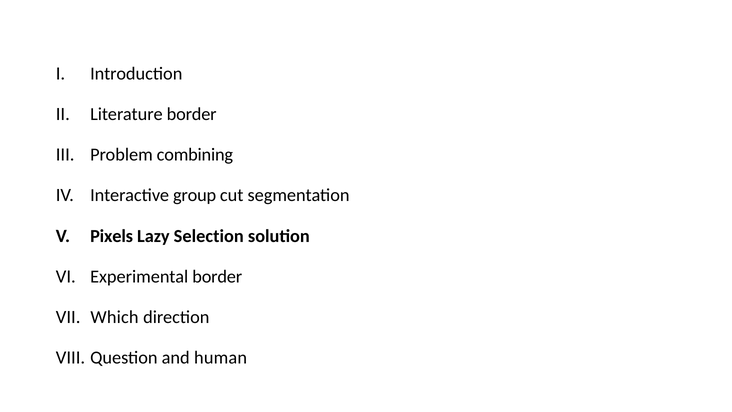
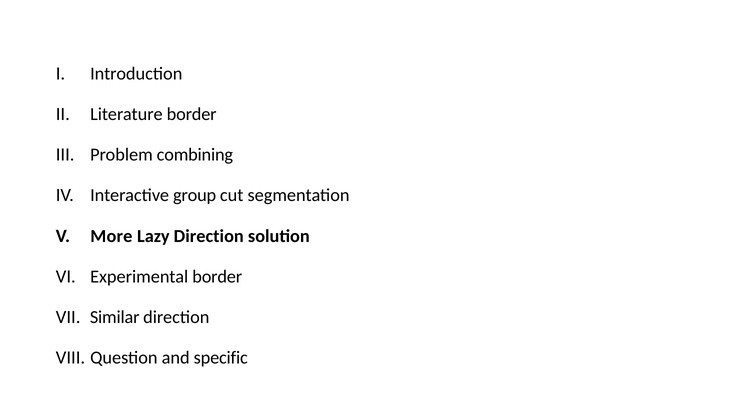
Pixels: Pixels -> More (111, 236)
Lazy Selection: Selection -> Direction (209, 236)
Which: Which -> Similar (115, 317)
human: human -> specific (221, 358)
